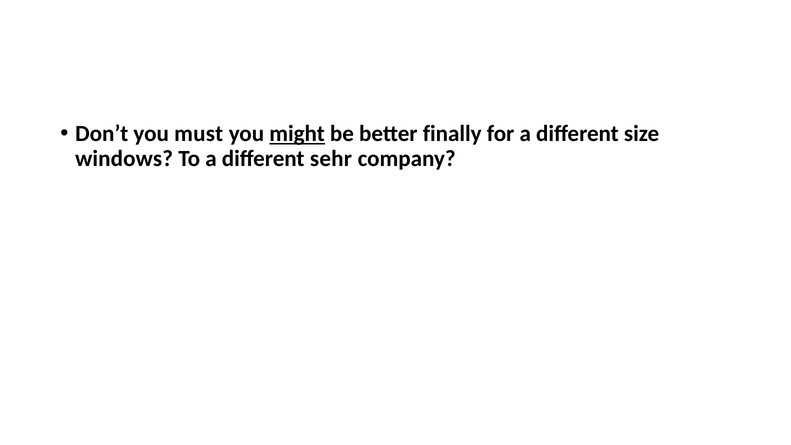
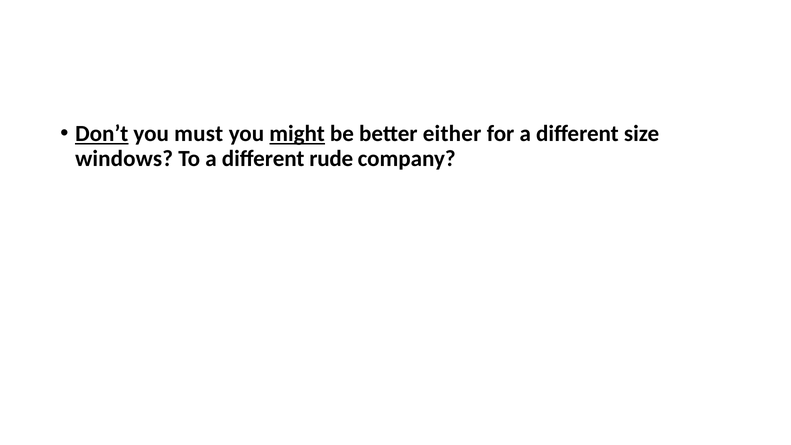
Don’t underline: none -> present (102, 134)
finally: finally -> either (452, 134)
sehr: sehr -> rude (331, 159)
